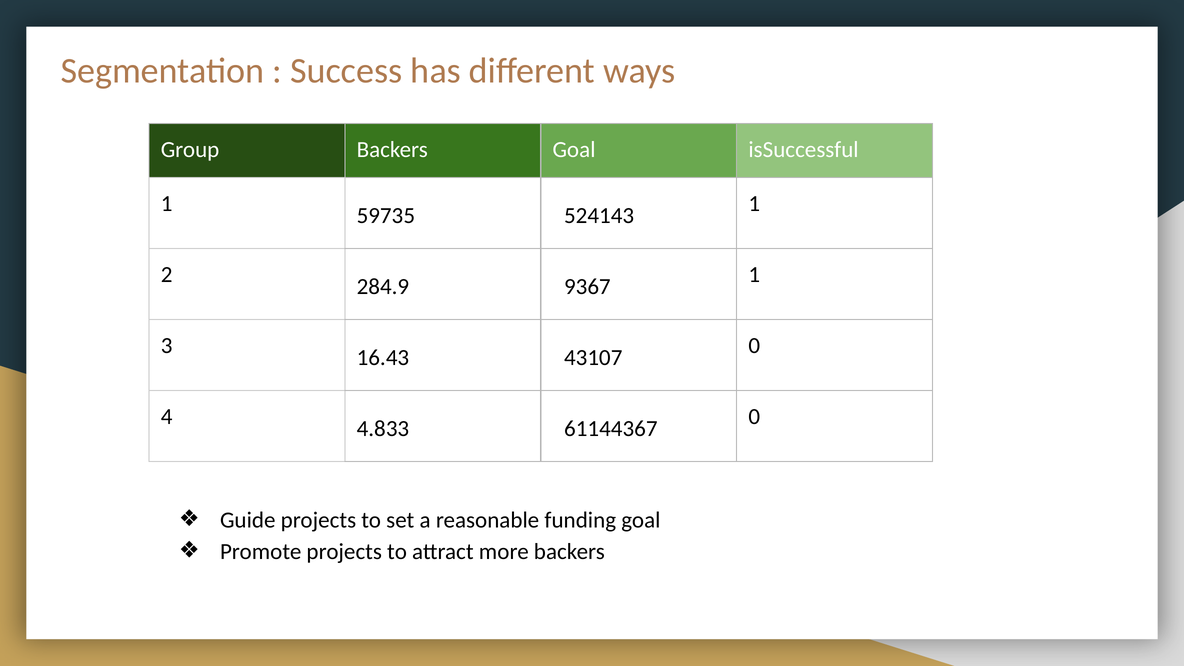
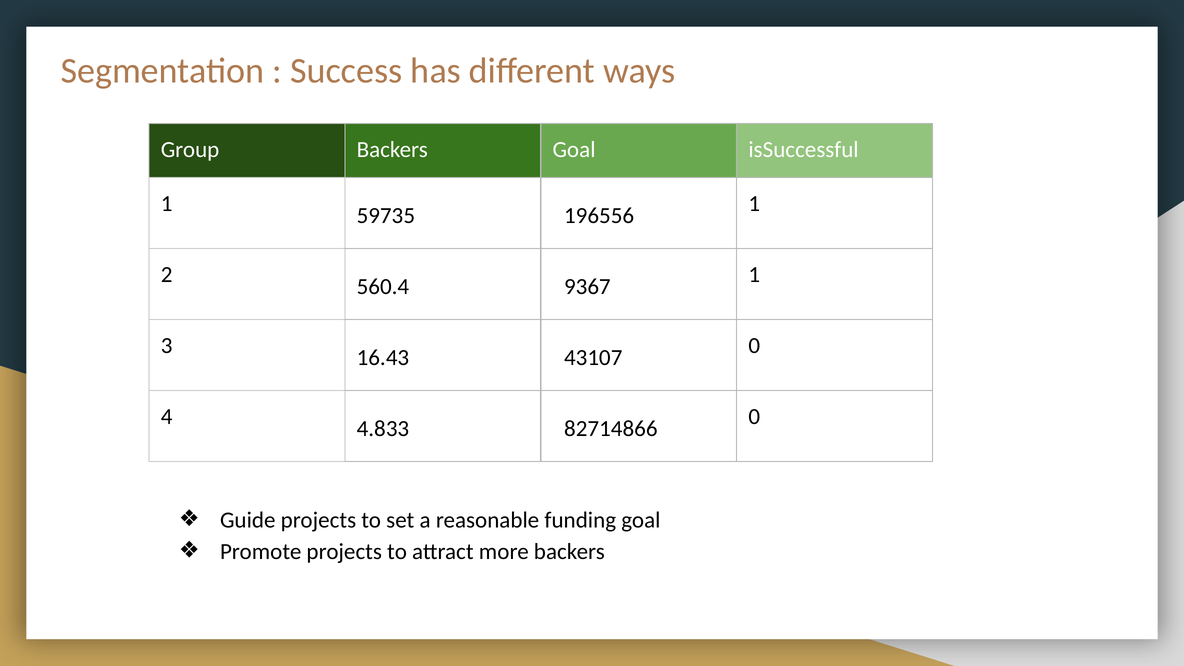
524143: 524143 -> 196556 (599, 215)
284.9: 284.9 -> 560.4 (383, 286)
61144367: 61144367 -> 82714866 (611, 428)
